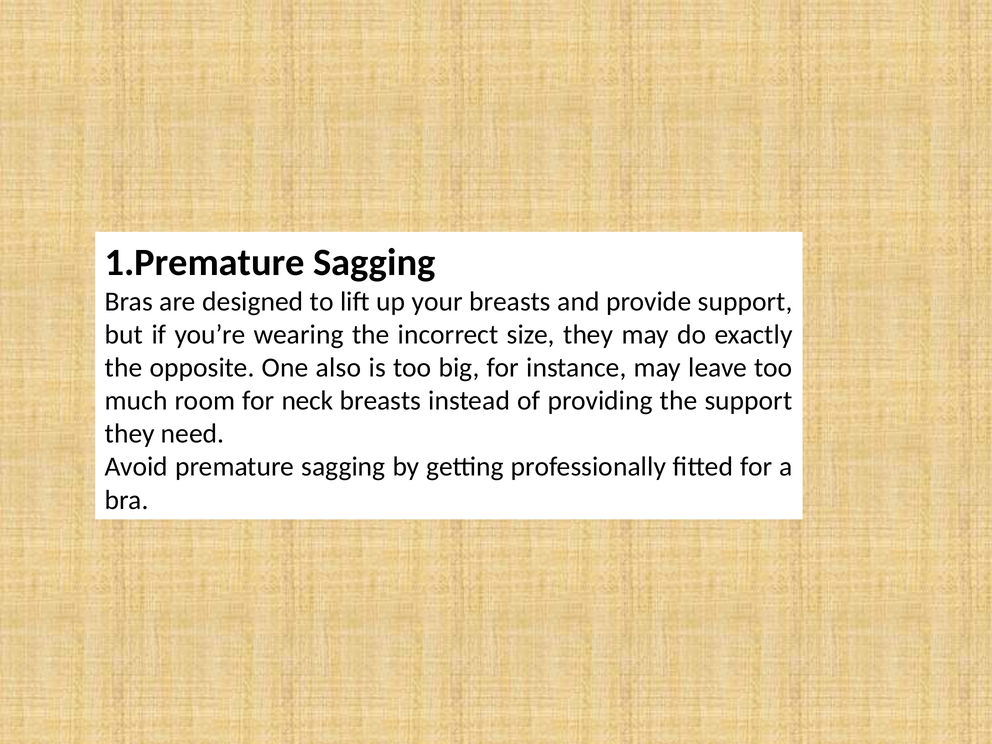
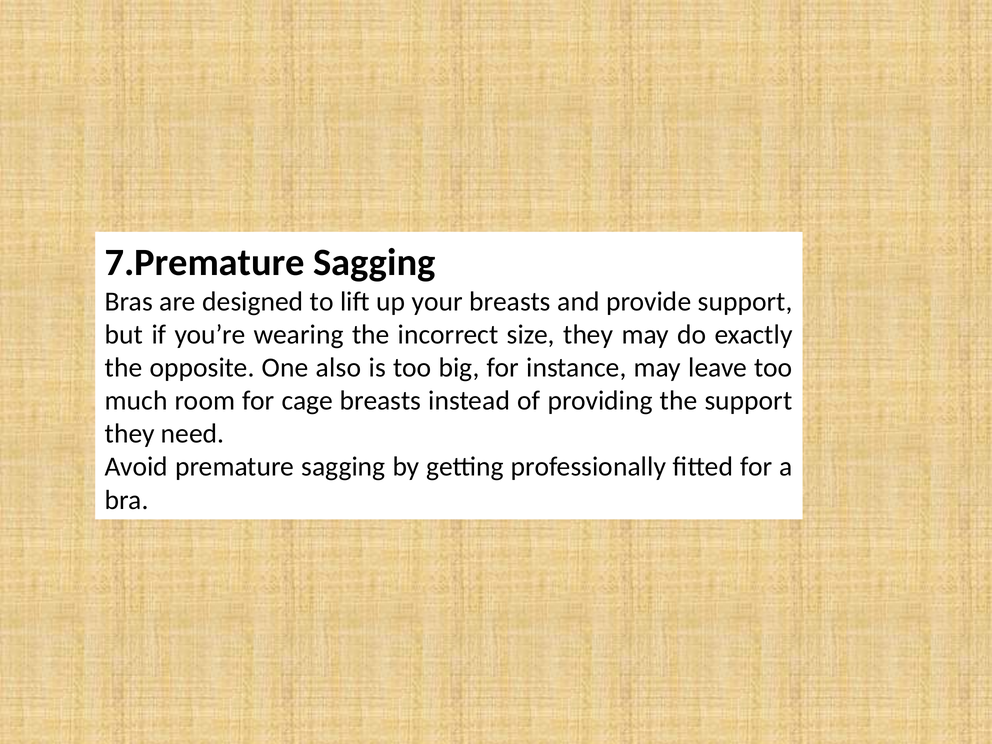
1.Premature: 1.Premature -> 7.Premature (205, 262)
neck: neck -> cage (307, 401)
